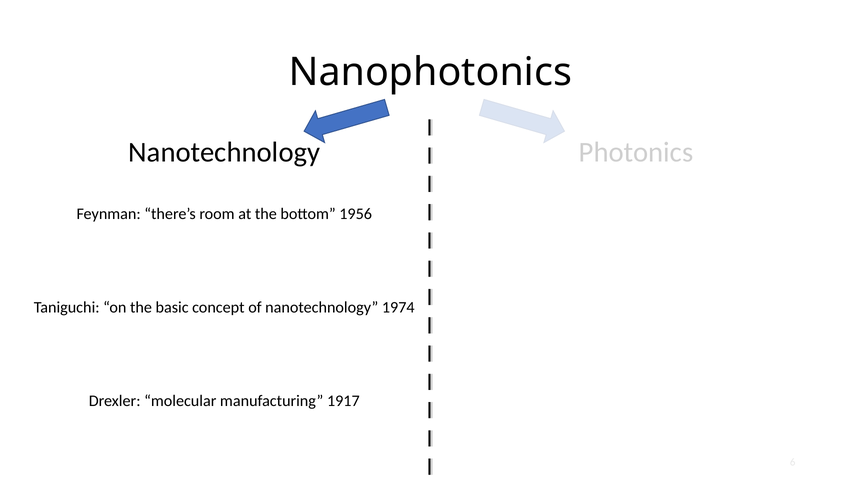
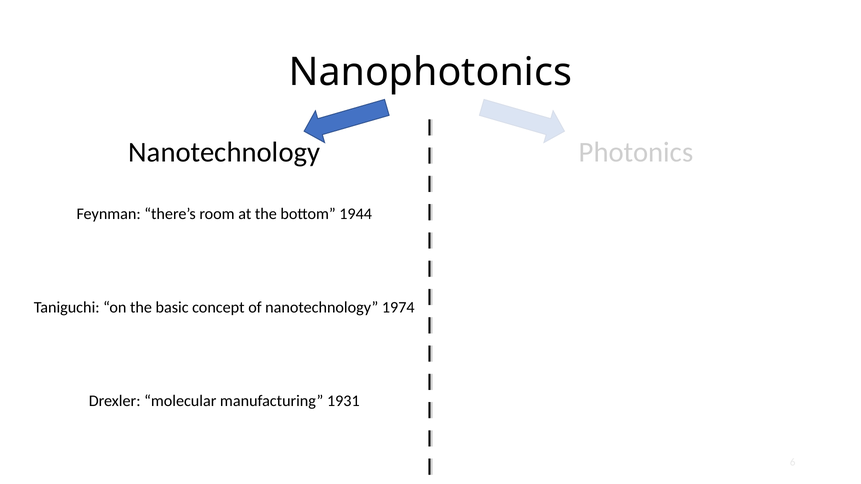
1956: 1956 -> 1944 (356, 214)
1917: 1917 -> 1931 (343, 401)
